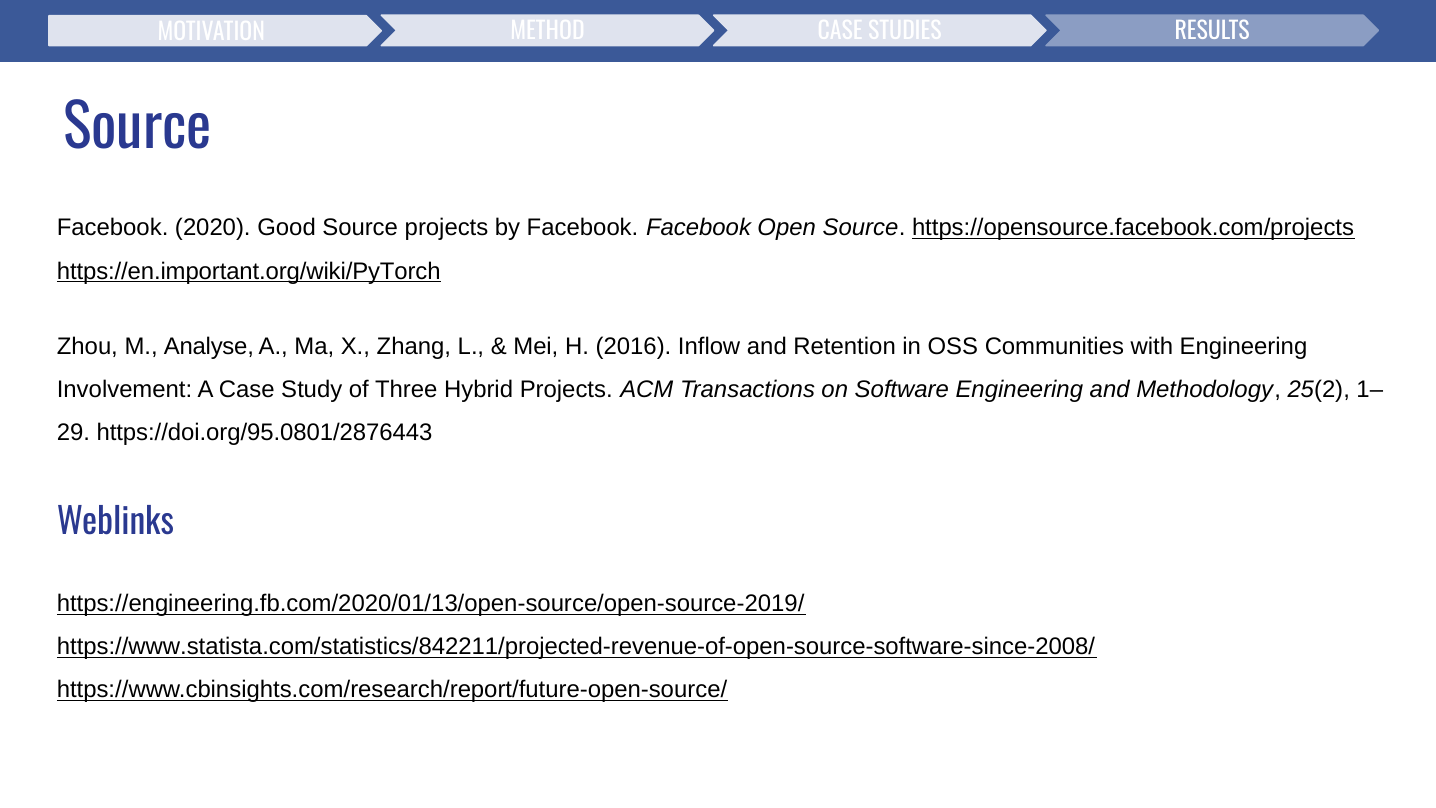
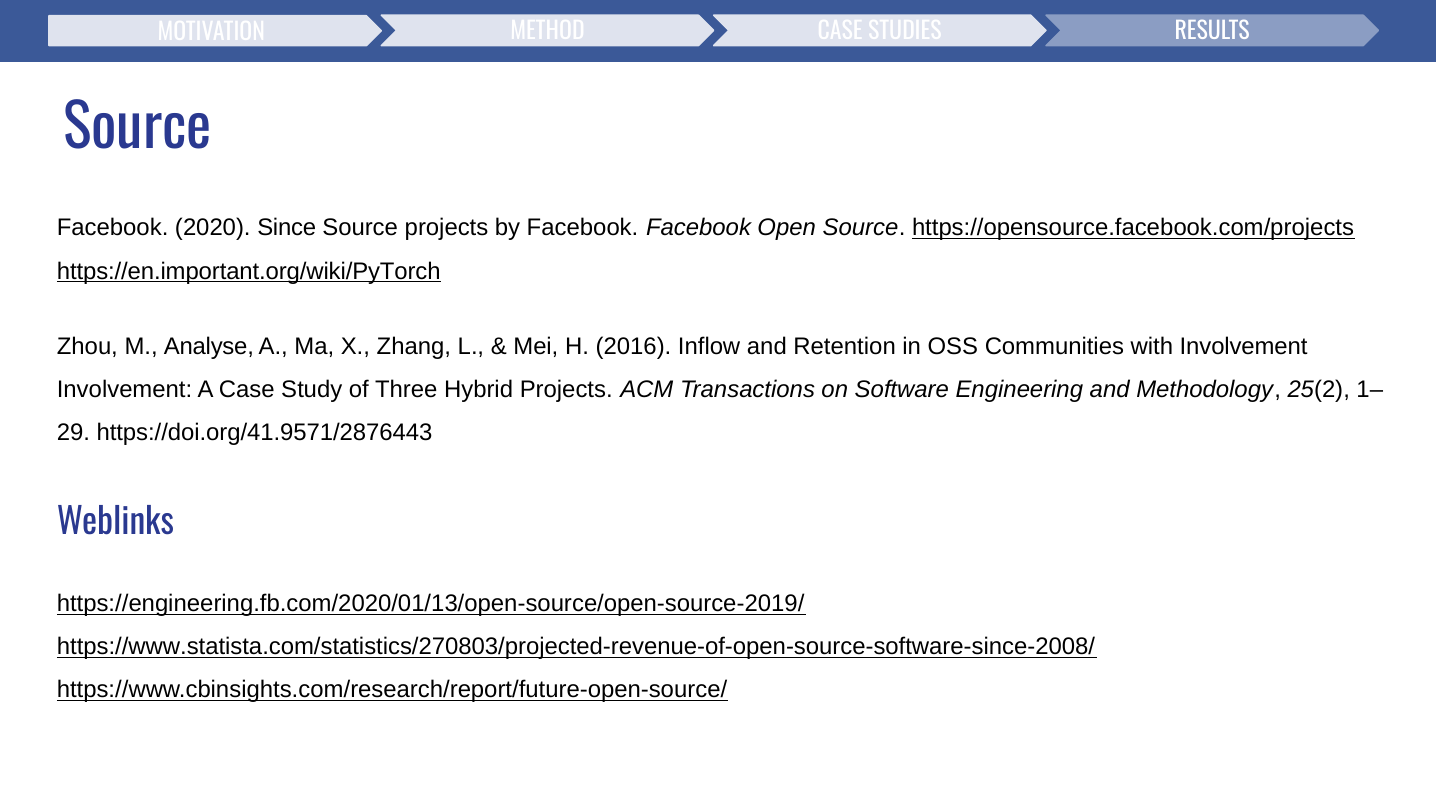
Good: Good -> Since (287, 228)
with Engineering: Engineering -> Involvement (1244, 346)
https://doi.org/95.0801/2876443: https://doi.org/95.0801/2876443 -> https://doi.org/41.9571/2876443 (264, 432)
https://www.statista.com/statistics/842211/projected-revenue-of-open-source-software-since-2008/: https://www.statista.com/statistics/842211/projected-revenue-of-open-source-software-since-2008/ -> https://www.statista.com/statistics/270803/projected-revenue-of-open-source-software-since-2008/ (576, 647)
